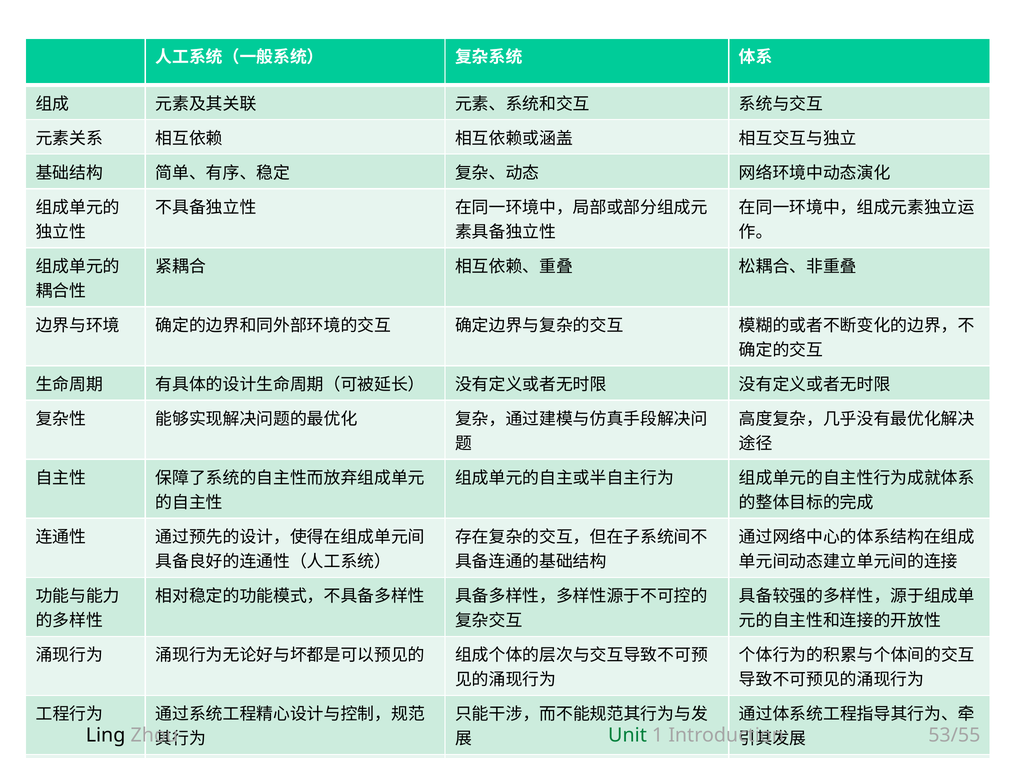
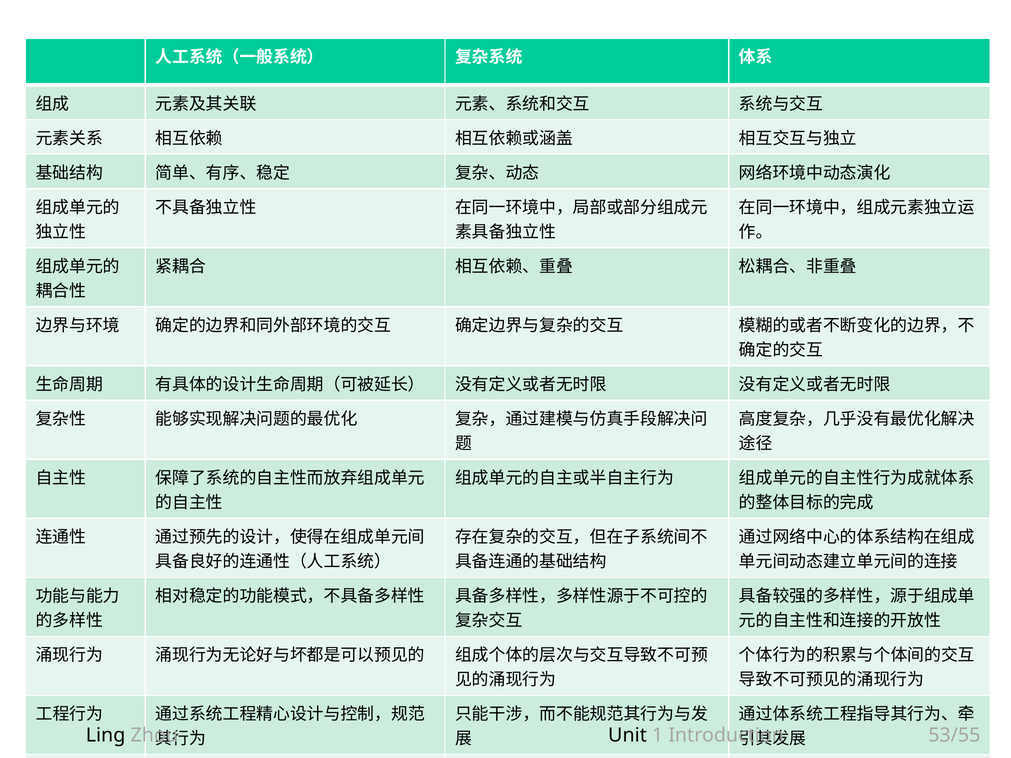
Unit colour: green -> black (627, 736)
